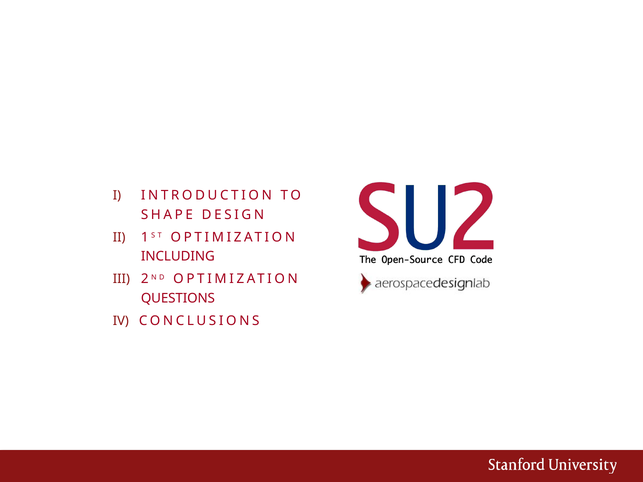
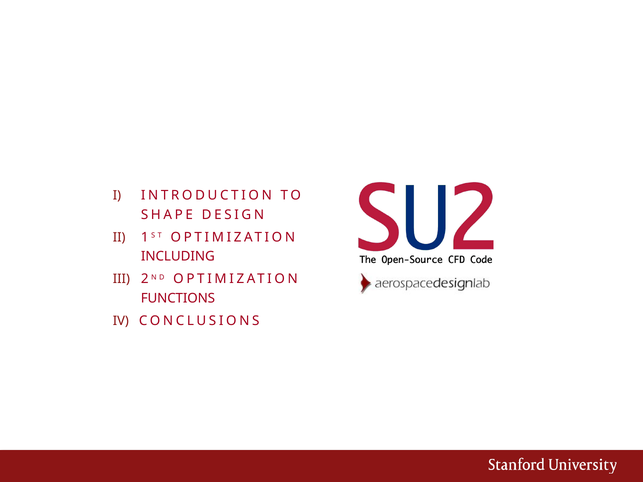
QUESTIONS: QUESTIONS -> FUNCTIONS (178, 298)
